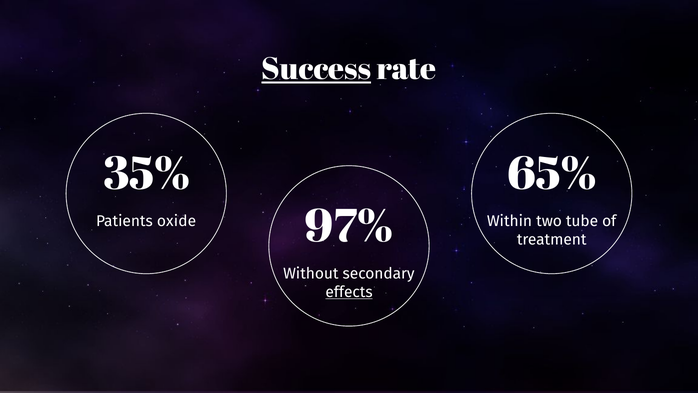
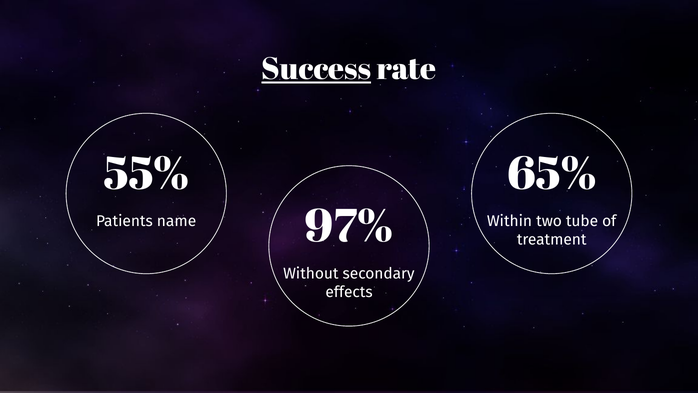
35%: 35% -> 55% (146, 174)
oxide: oxide -> name (177, 221)
effects underline: present -> none (349, 292)
